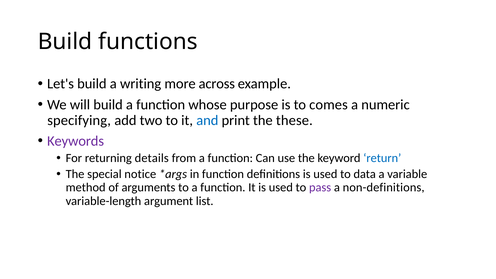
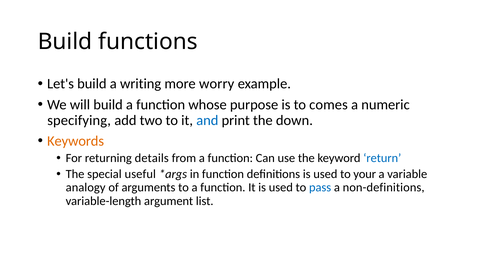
across: across -> worry (217, 84)
these: these -> down (294, 120)
Keywords colour: purple -> orange (76, 141)
notice: notice -> useful (140, 174)
data: data -> your (365, 174)
method: method -> analogy (86, 188)
pass colour: purple -> blue (320, 188)
